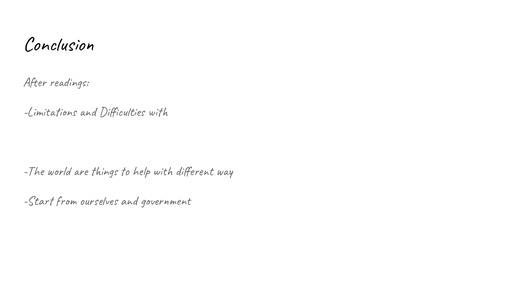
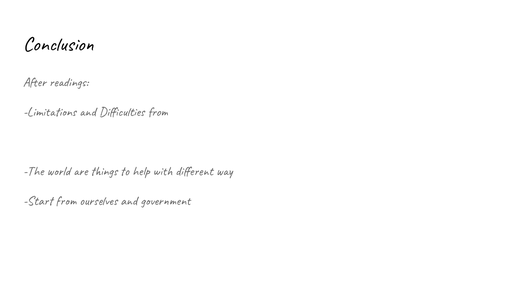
Difficulties with: with -> from (158, 112)
